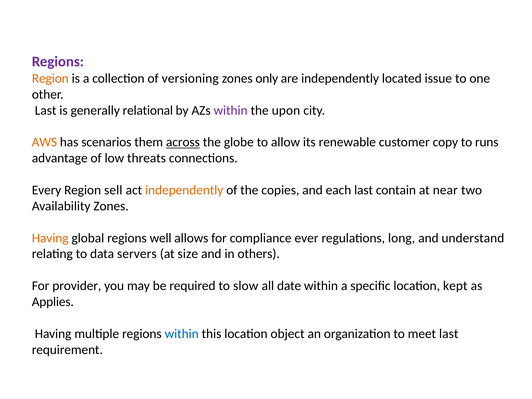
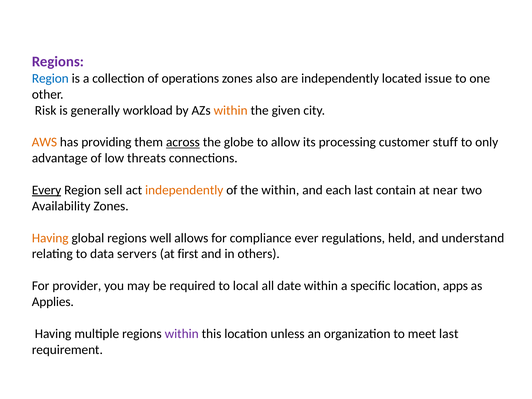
Region colour: orange -> blue (50, 78)
versioning: versioning -> operations (190, 78)
only: only -> also (267, 78)
Last: Last -> Risk (46, 110)
relational: relational -> workload (148, 110)
within colour: purple -> orange (231, 110)
upon: upon -> given (286, 110)
scenarios: scenarios -> providing (106, 142)
renewable: renewable -> processing (347, 142)
copy: copy -> stuff (445, 142)
runs: runs -> only (487, 142)
Every underline: none -> present (47, 190)
the copies: copies -> within (280, 190)
long: long -> held (402, 238)
size: size -> first (188, 254)
slow: slow -> local (246, 286)
kept: kept -> apps (455, 286)
within colour: blue -> purple (182, 334)
object: object -> unless (288, 334)
